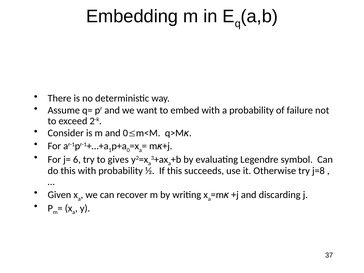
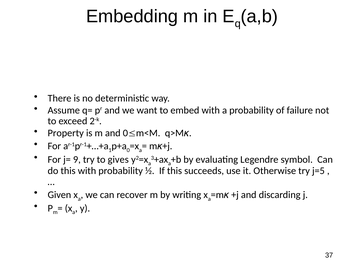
Consider: Consider -> Property (66, 133)
6: 6 -> 9 (77, 160)
j=8: j=8 -> j=5 (318, 171)
